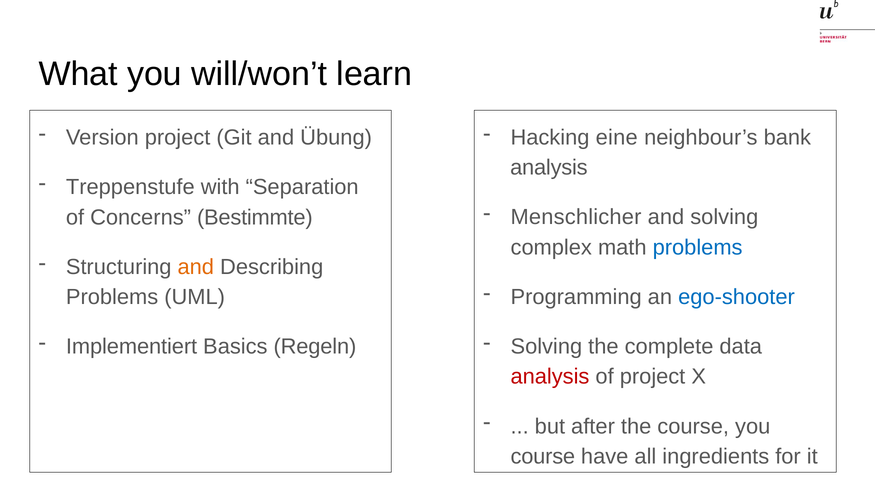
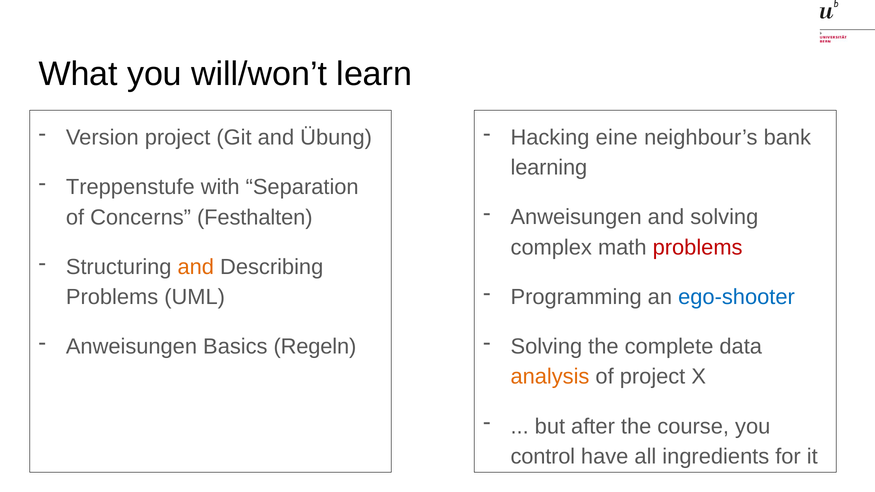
analysis: analysis -> learning (549, 168)
Menschlicher: Menschlicher -> Anweisungen (576, 217)
Bestimmte: Bestimmte -> Festhalten (255, 217)
problems colour: blue -> red (698, 248)
Implementiert: Implementiert -> Anweisungen (131, 347)
analysis colour: red -> orange (550, 377)
course: course -> control (543, 457)
